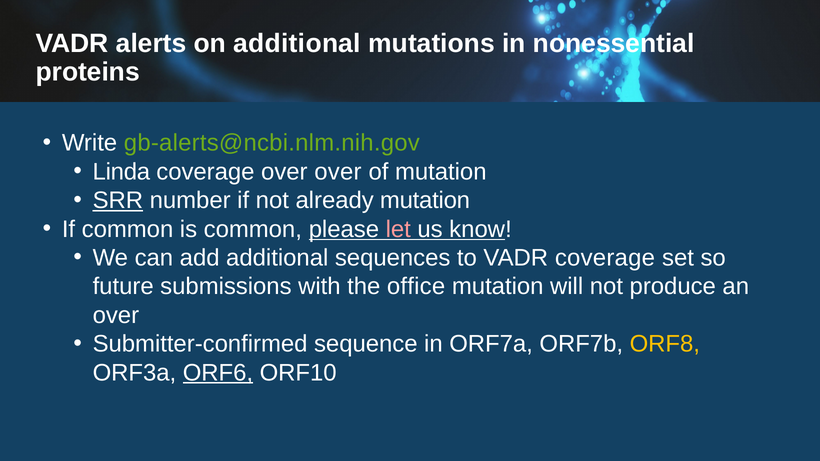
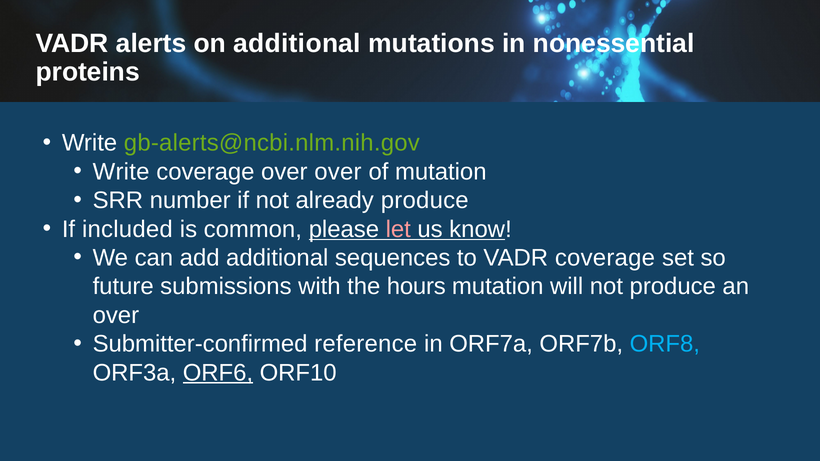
Linda: Linda -> Write (121, 172)
SRR underline: present -> none (118, 201)
already mutation: mutation -> produce (425, 201)
If common: common -> included (127, 229)
office: office -> hours (416, 287)
sequence: sequence -> reference (366, 344)
ORF8 colour: yellow -> light blue (665, 344)
